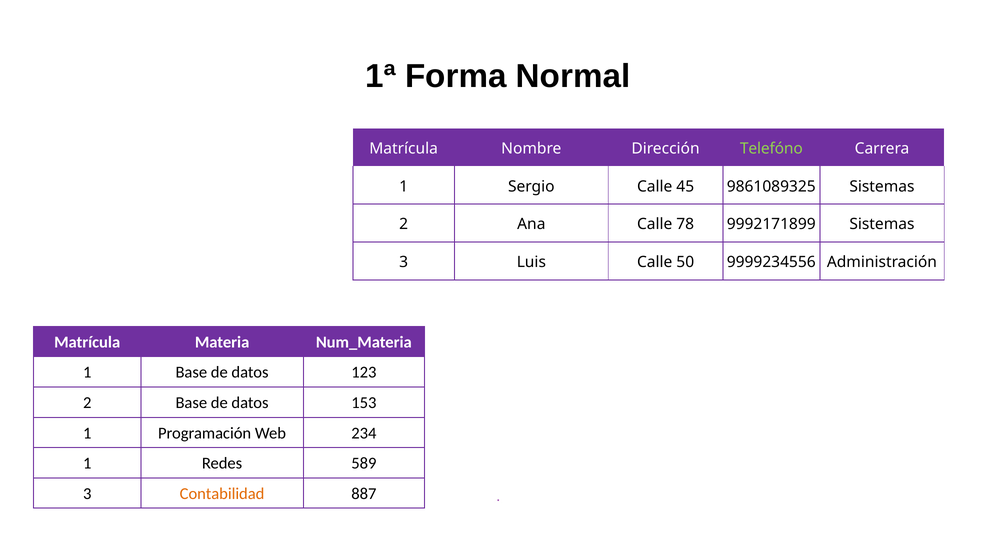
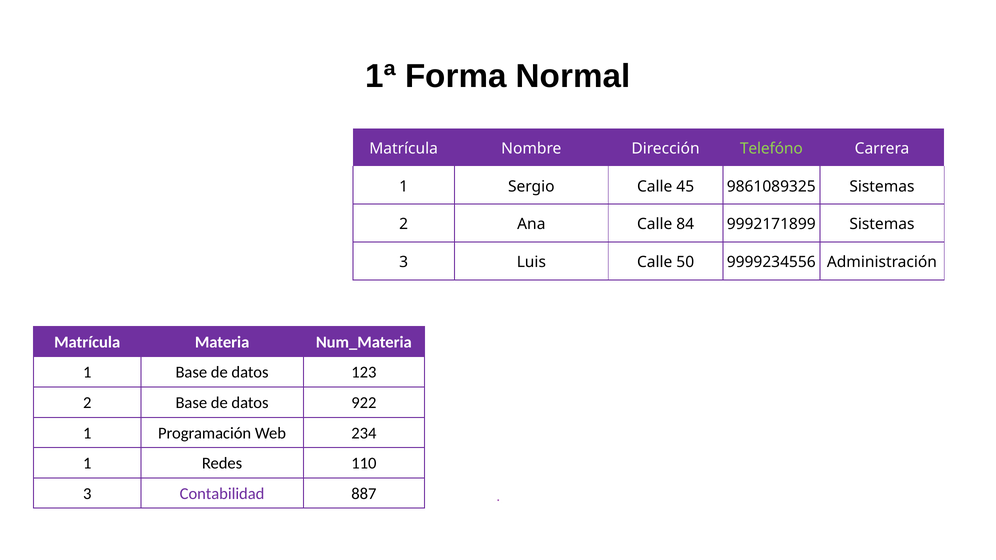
78: 78 -> 84 (685, 224)
153: 153 -> 922 (364, 403)
589: 589 -> 110 (364, 464)
Contabilidad colour: orange -> purple (222, 494)
